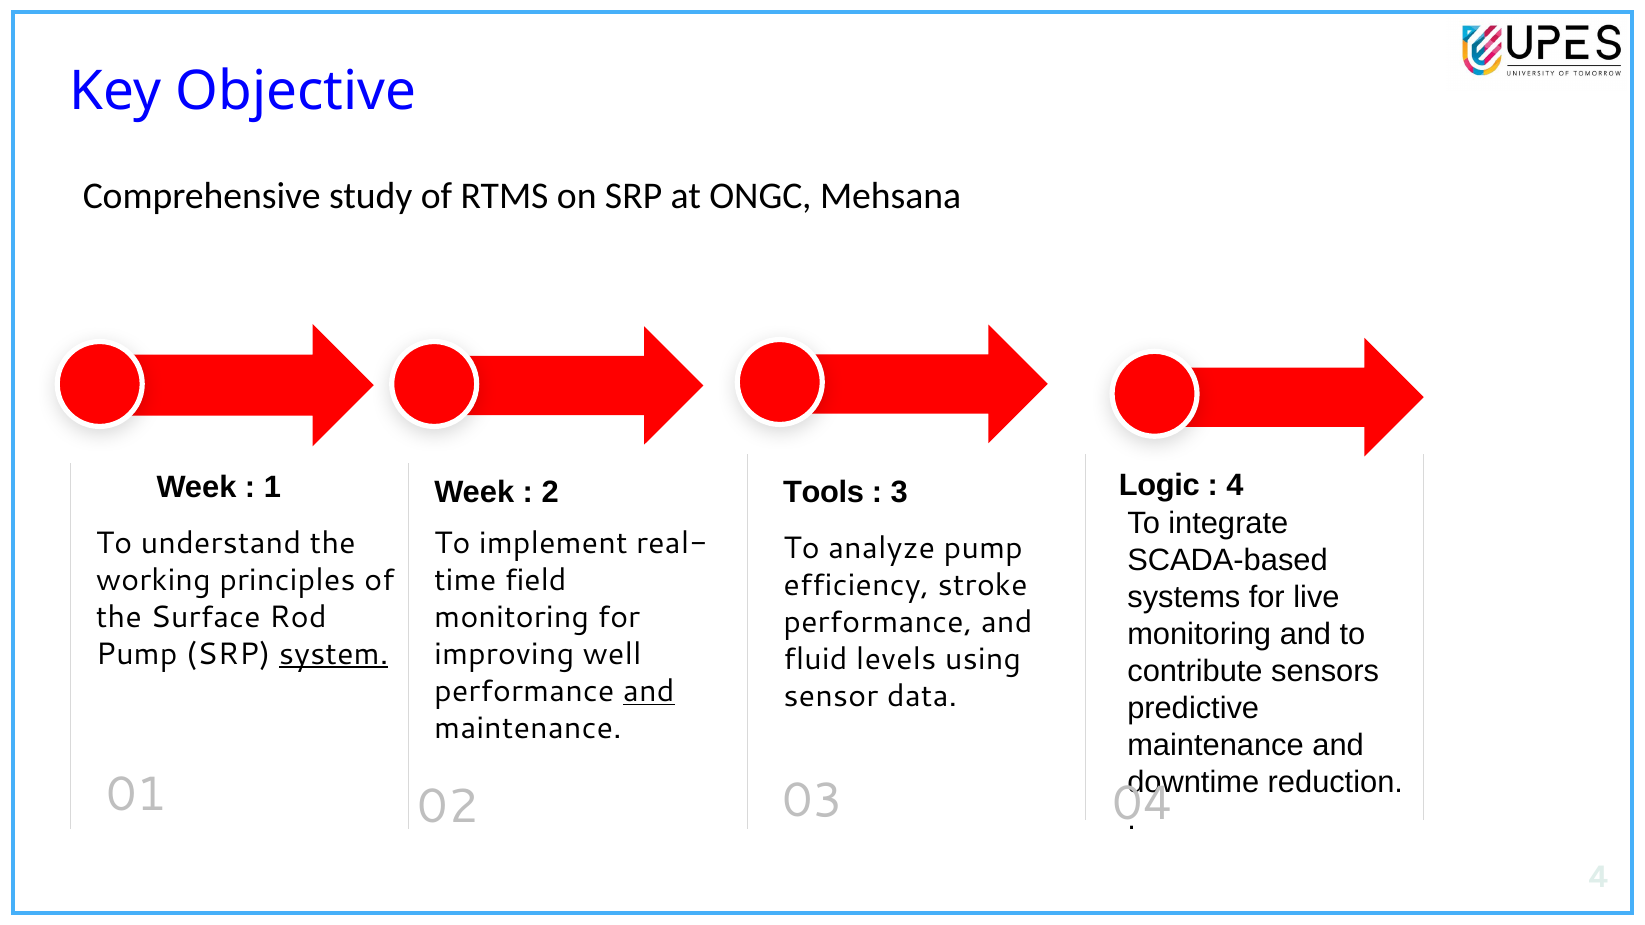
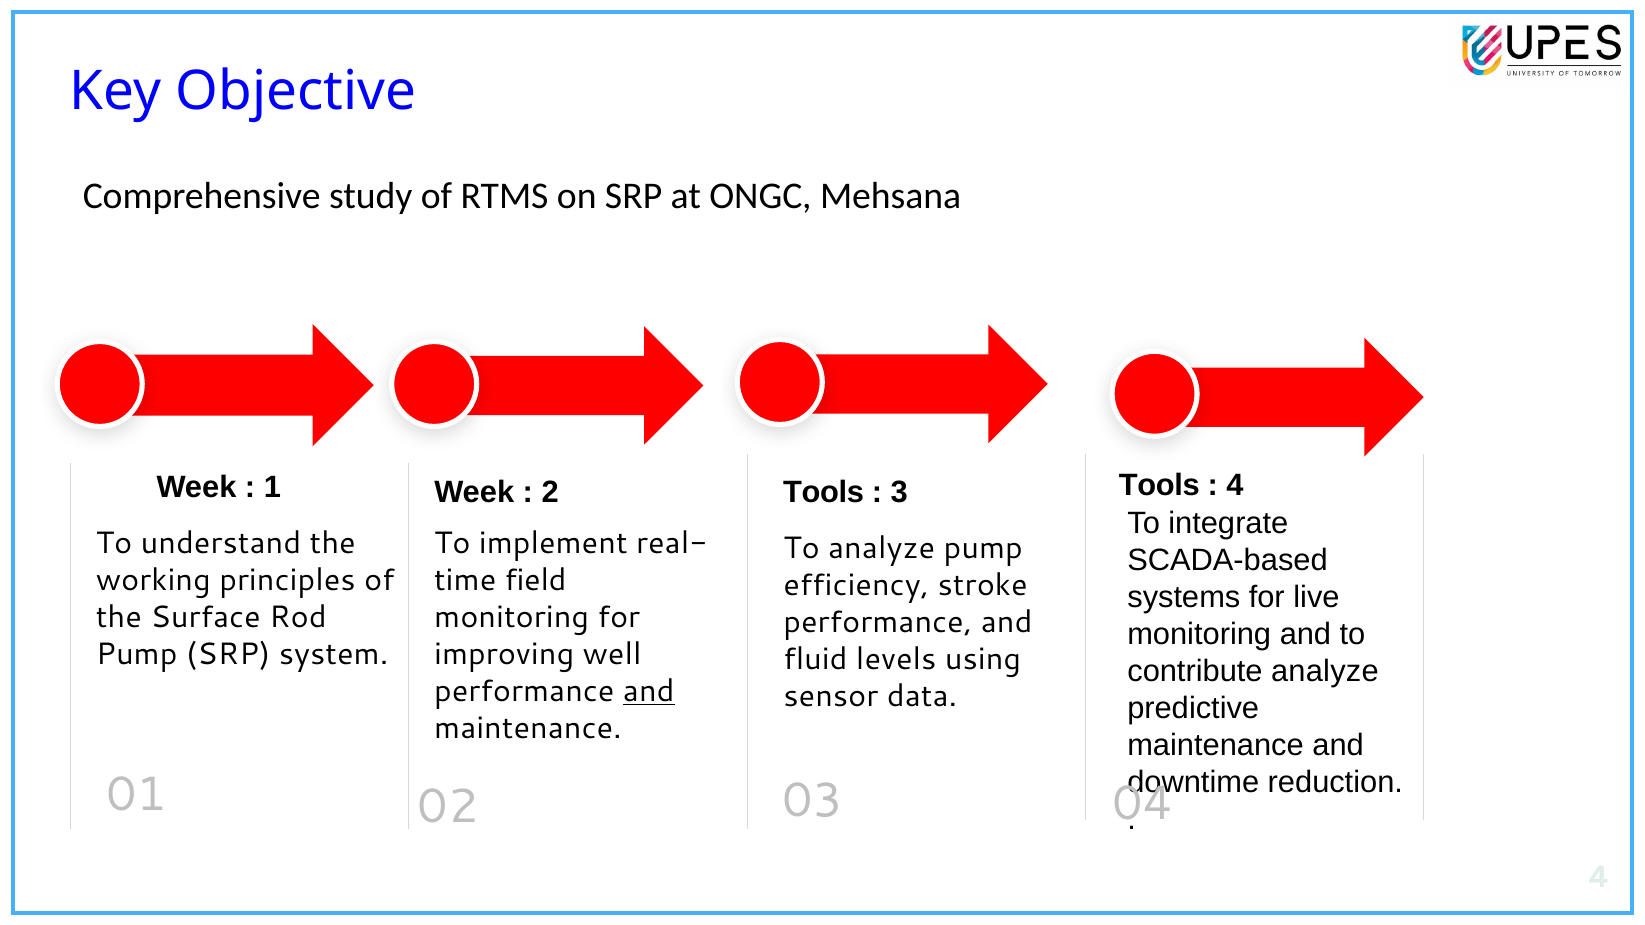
3 Logic: Logic -> Tools (1159, 486)
system underline: present -> none (334, 654)
contribute sensors: sensors -> analyze (1325, 671)
